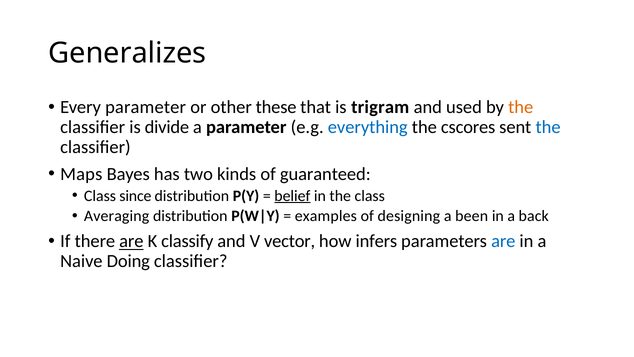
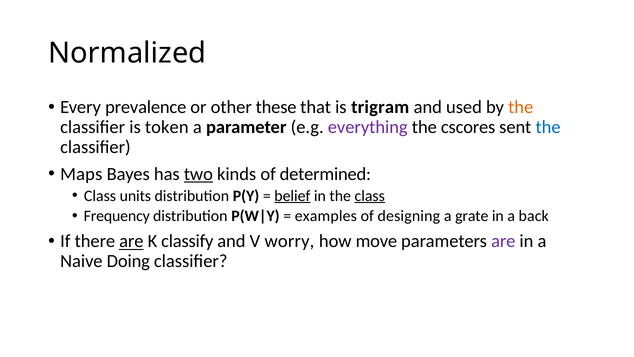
Generalizes: Generalizes -> Normalized (127, 53)
Every parameter: parameter -> prevalence (146, 107)
divide: divide -> token (167, 127)
everything colour: blue -> purple (368, 127)
two underline: none -> present (198, 174)
guaranteed: guaranteed -> determined (325, 174)
since: since -> units (135, 196)
class underline: none -> present (370, 196)
Averaging: Averaging -> Frequency (117, 216)
been: been -> grate (472, 216)
vector: vector -> worry (289, 241)
infers: infers -> move (376, 241)
are colour: blue -> purple (503, 241)
